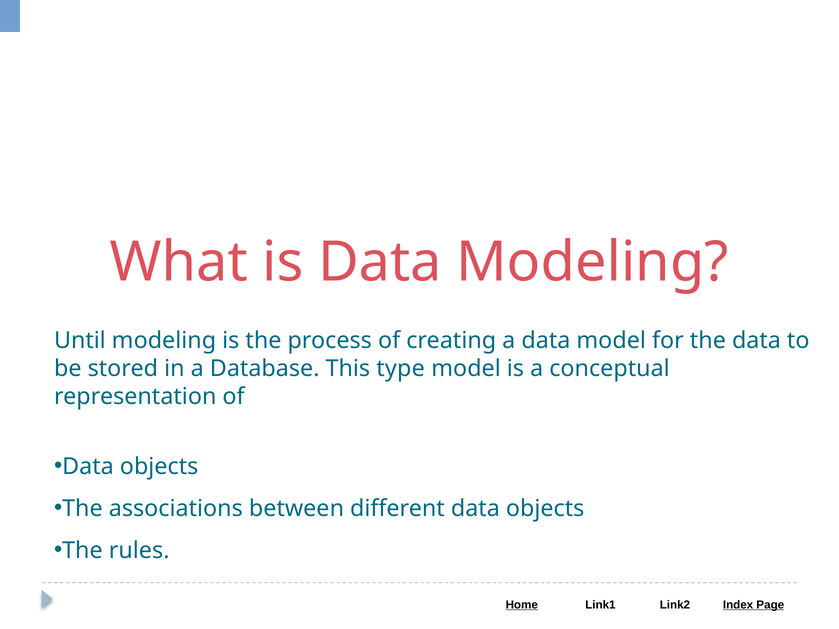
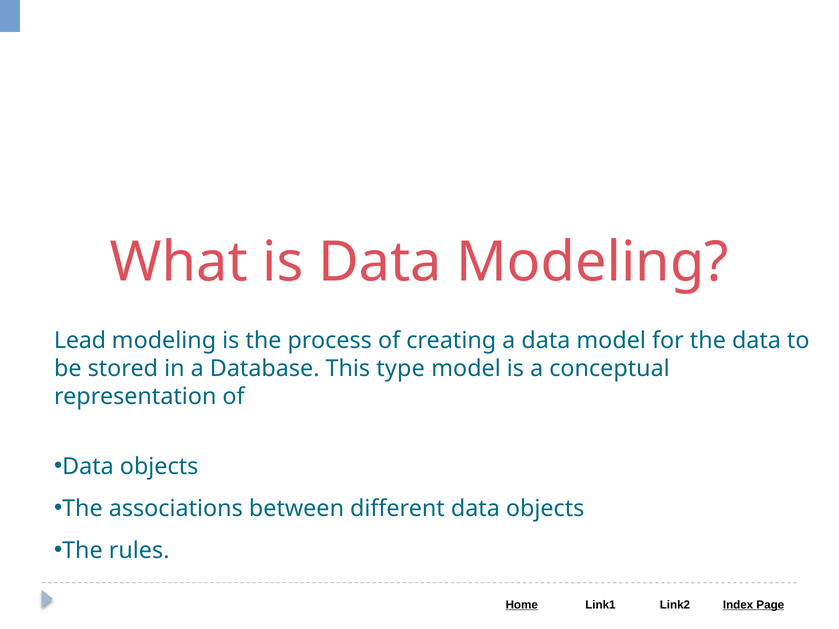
Until: Until -> Lead (80, 341)
